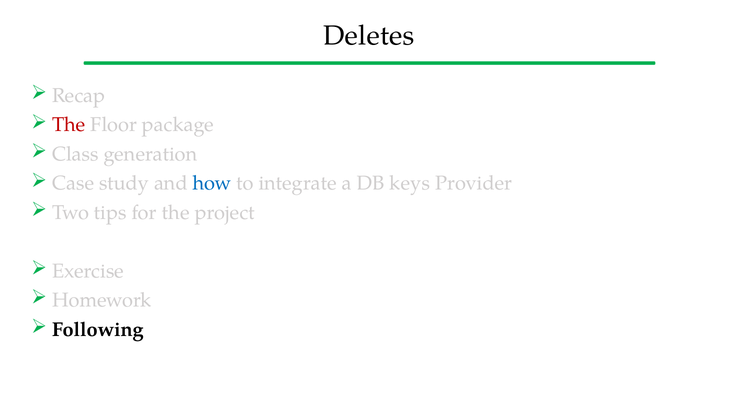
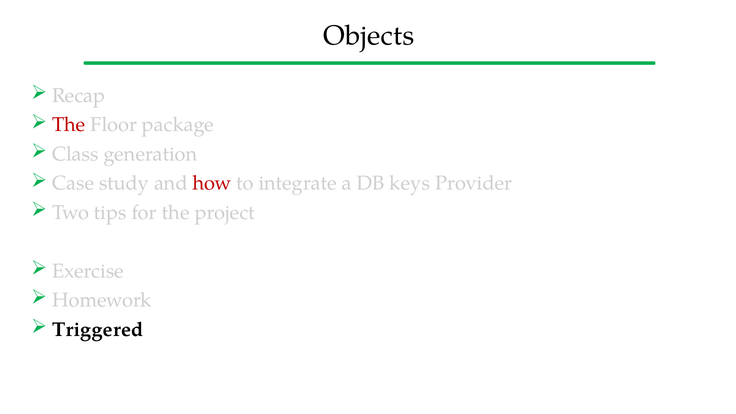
Deletes: Deletes -> Objects (369, 36)
how colour: blue -> red (212, 183)
Following: Following -> Triggered (98, 330)
